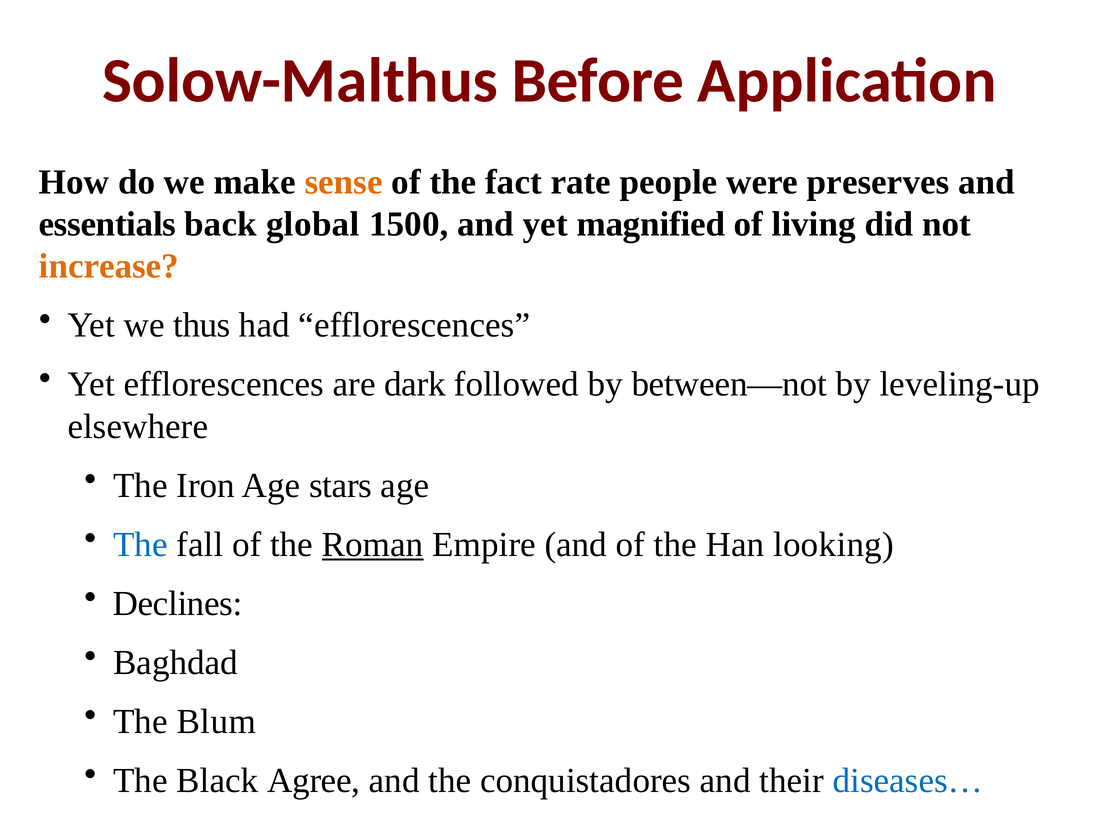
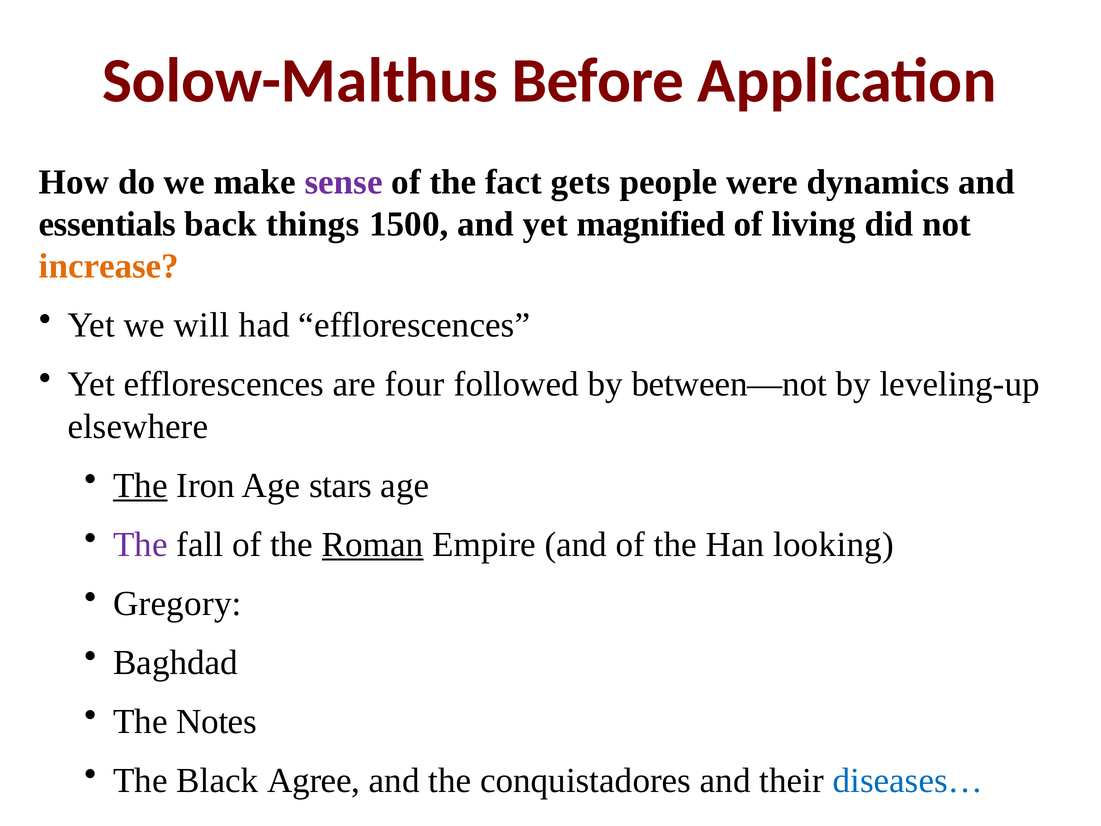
sense colour: orange -> purple (344, 182)
rate: rate -> gets (581, 182)
preserves: preserves -> dynamics (878, 182)
global: global -> things (313, 224)
thus: thus -> will (202, 325)
dark: dark -> four (415, 384)
The underline: none -> present (140, 485)
The colour: blue -> purple (140, 544)
Declines: Declines -> Gregory (177, 603)
Blum: Blum -> Notes (217, 721)
